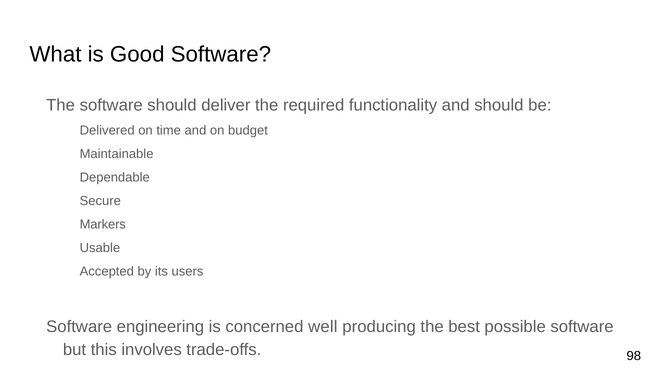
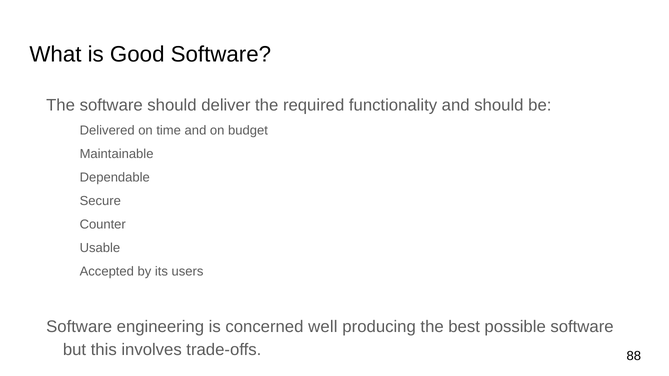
Markers: Markers -> Counter (103, 225)
98: 98 -> 88 (634, 356)
